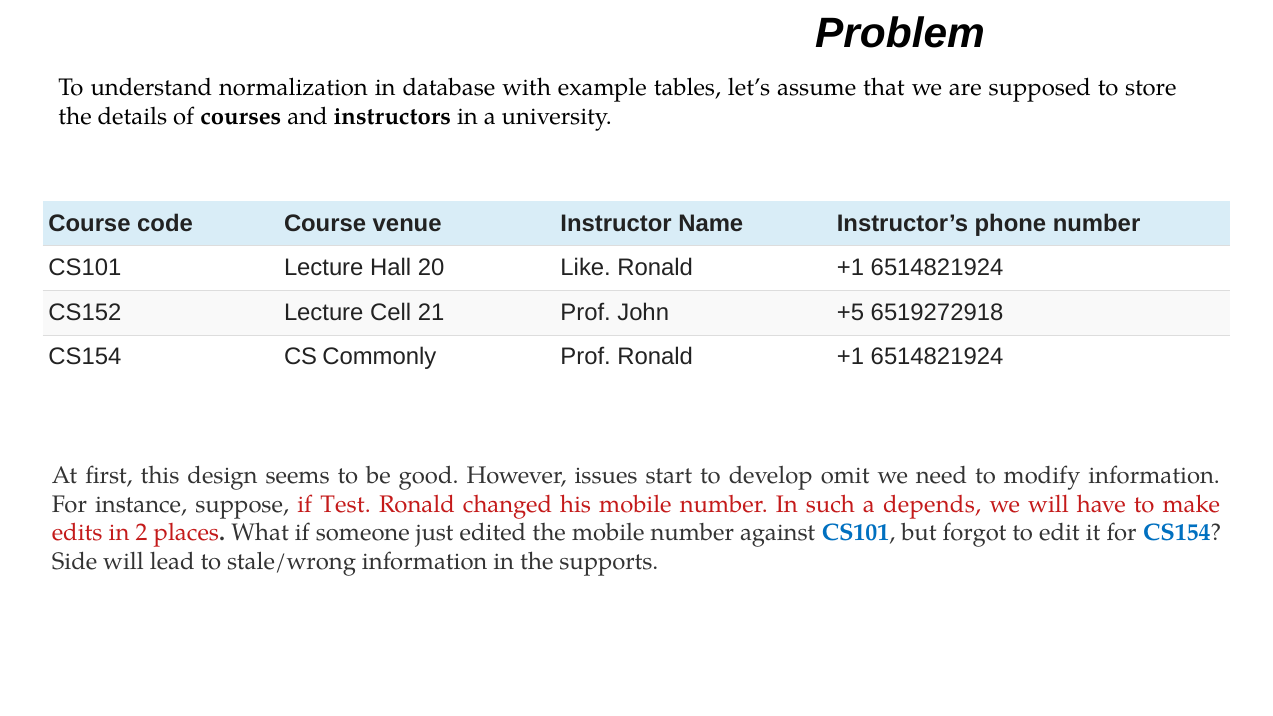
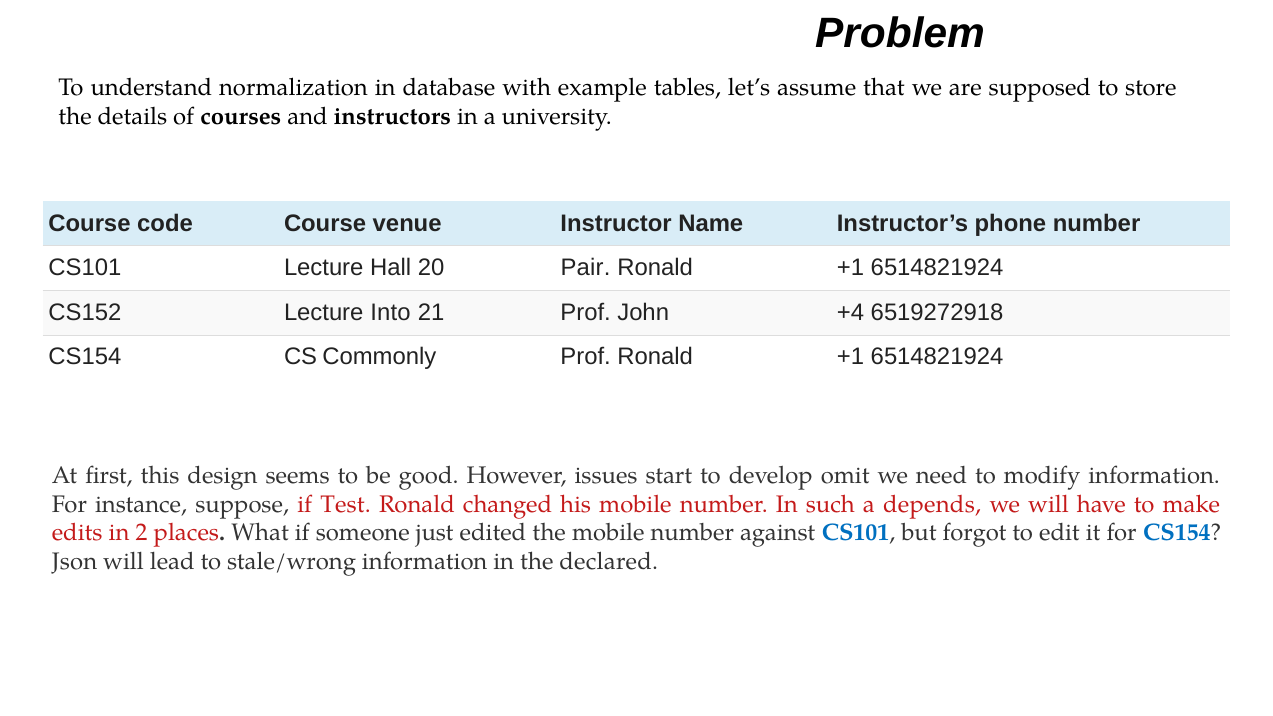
Like: Like -> Pair (586, 268)
Cell: Cell -> Into (391, 312)
+5: +5 -> +4 (851, 312)
Side: Side -> Json (75, 562)
supports: supports -> declared (609, 562)
